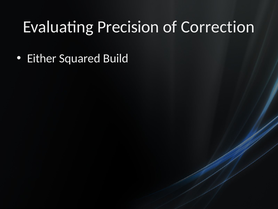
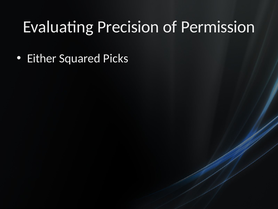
Correction: Correction -> Permission (218, 27)
Build: Build -> Picks (116, 58)
